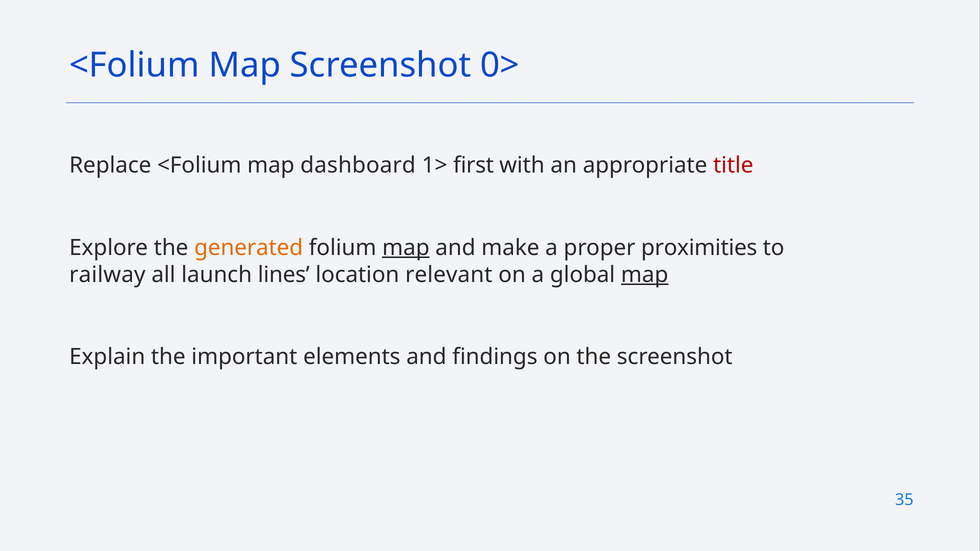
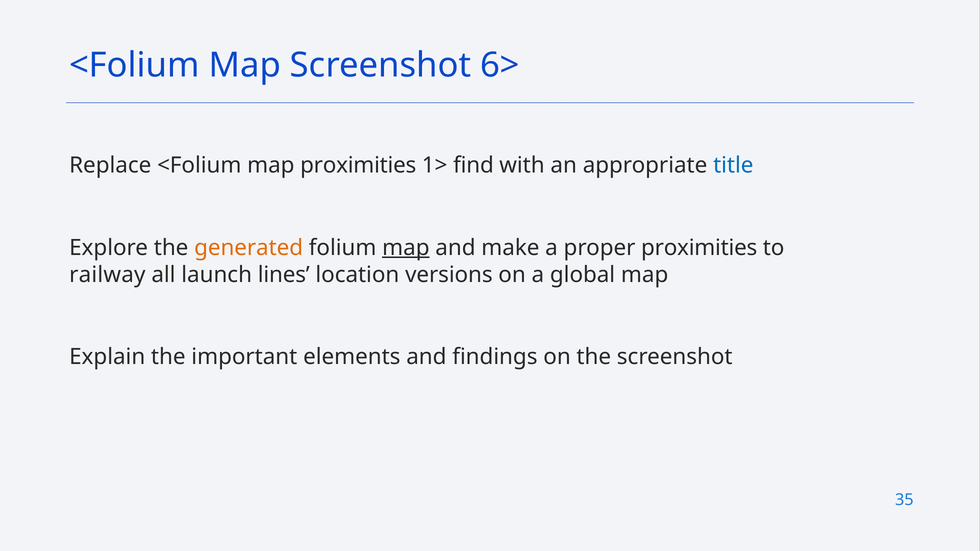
0>: 0> -> 6> (500, 65)
map dashboard: dashboard -> proximities (358, 165)
first: first -> find (474, 165)
title colour: red -> blue (733, 165)
relevant: relevant -> versions (449, 275)
map underline: present -> none (645, 275)
